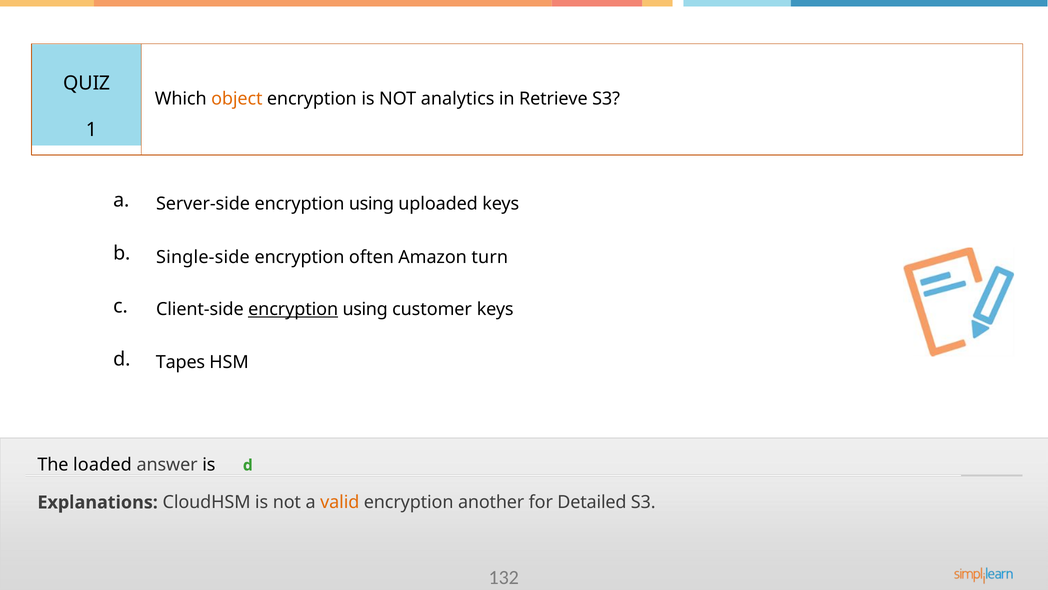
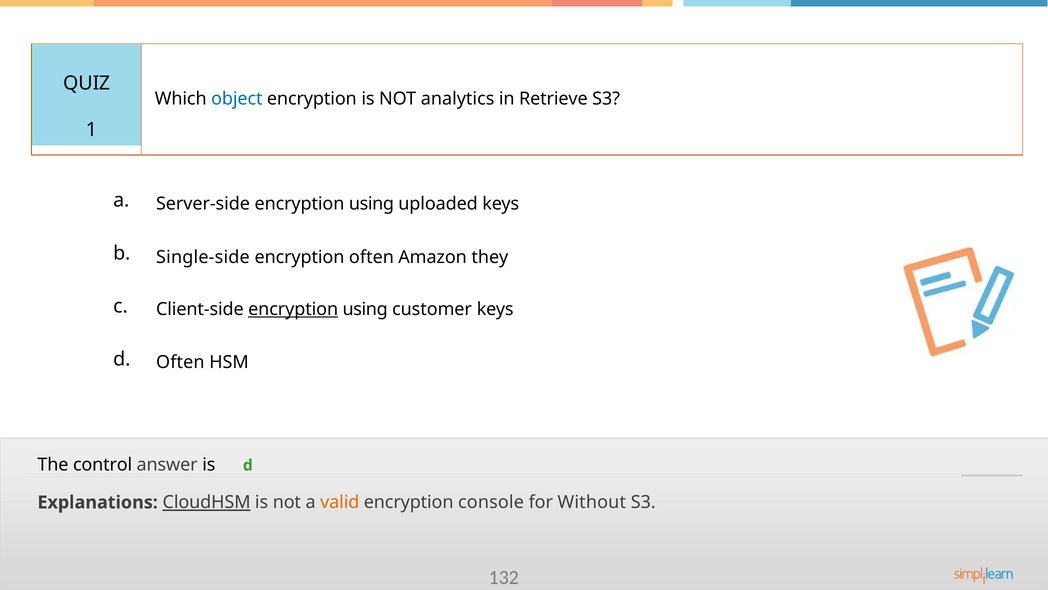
object colour: orange -> blue (237, 99)
turn: turn -> they (490, 257)
Tapes: Tapes -> Often (180, 362)
loaded: loaded -> control (103, 464)
CloudHSM underline: none -> present (207, 502)
another: another -> console (491, 502)
Detailed: Detailed -> Without (592, 502)
